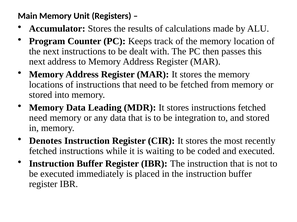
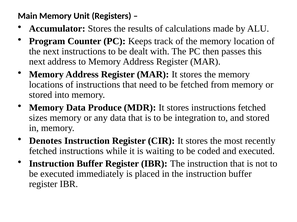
Leading: Leading -> Produce (105, 108)
need: need -> sizes (38, 118)
